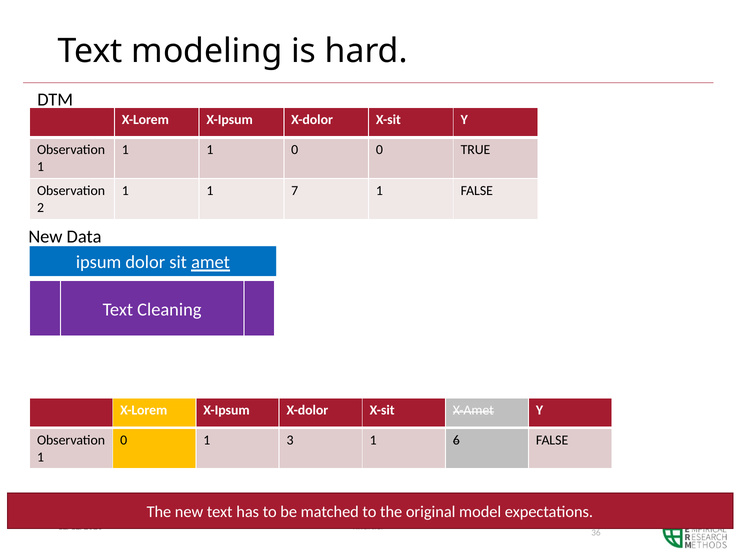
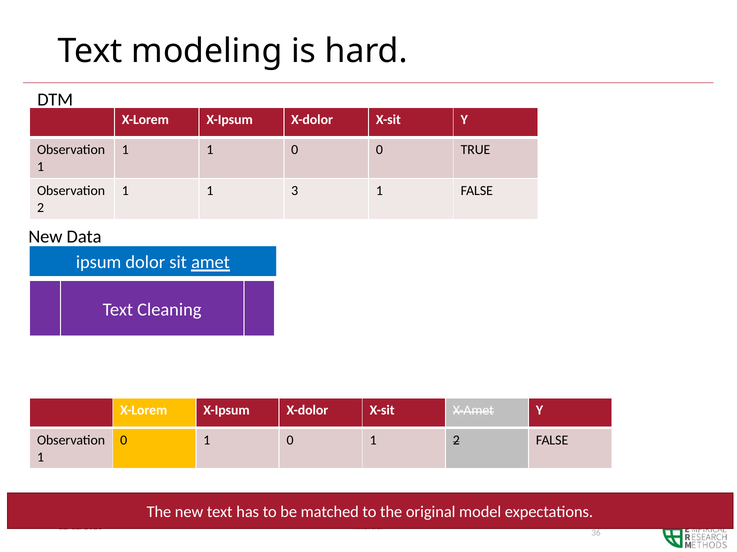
7: 7 -> 3 (295, 191)
0 1 3: 3 -> 0 (290, 441)
1 6: 6 -> 2 (456, 441)
